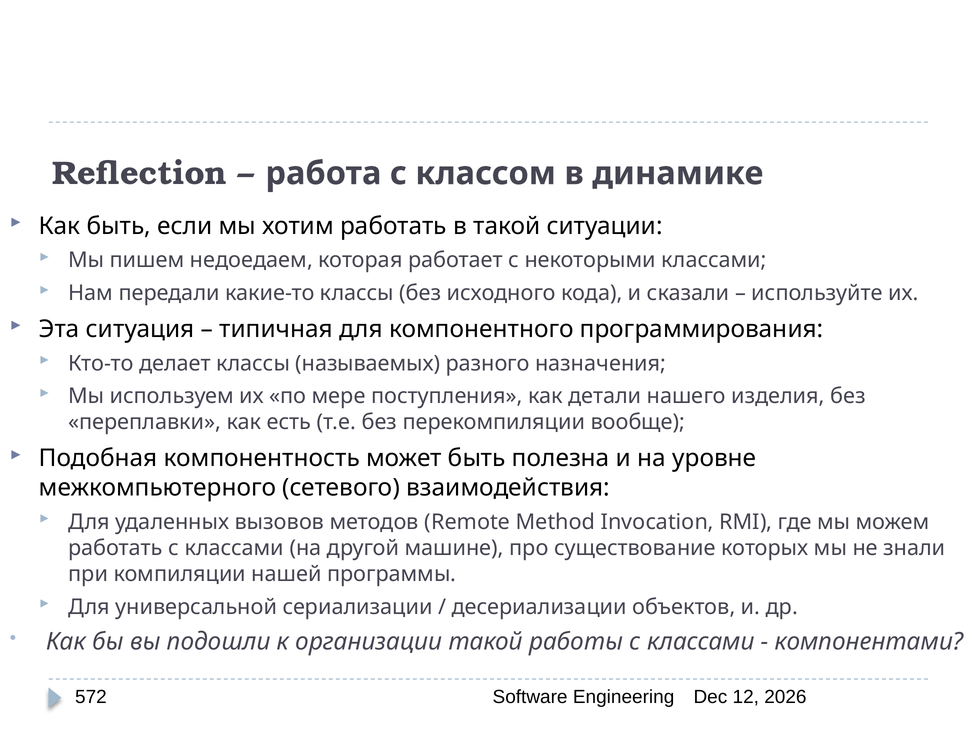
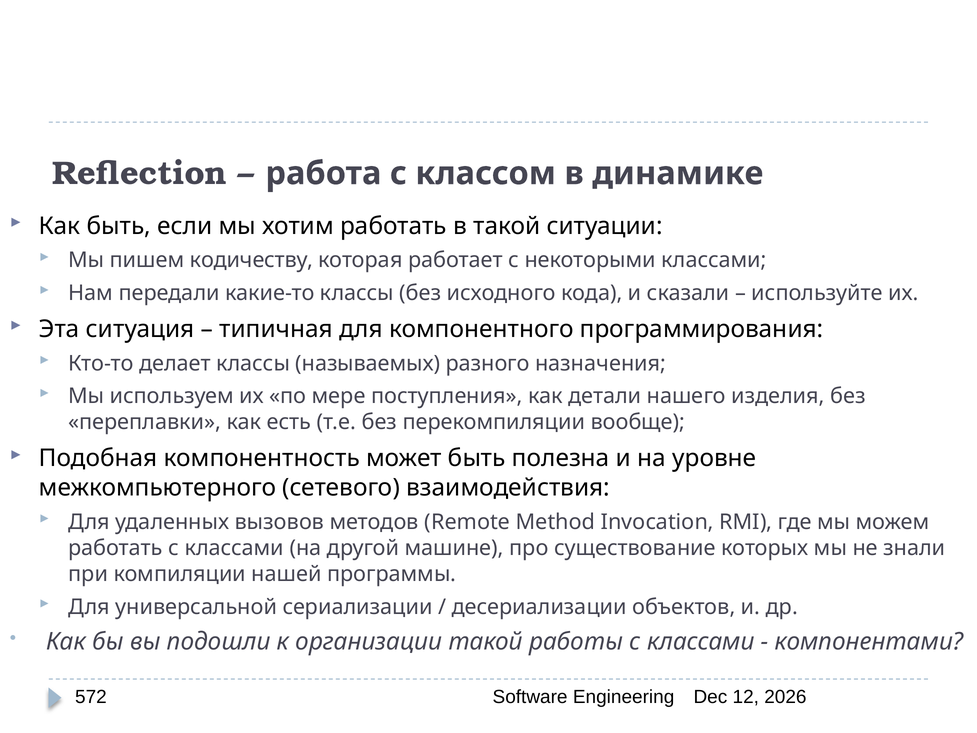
недоедаем: недоедаем -> кодичеству (252, 260)
